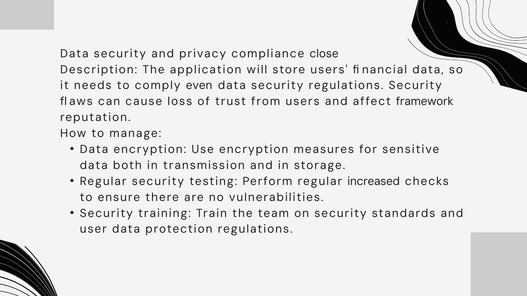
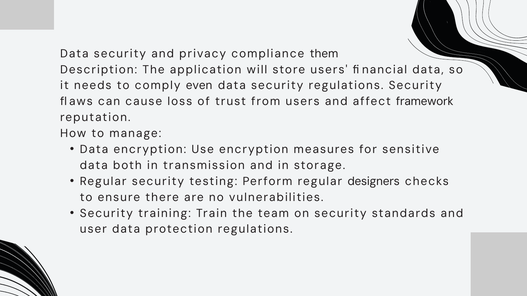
close: close -> them (324, 54)
increased: increased -> designers (374, 182)
